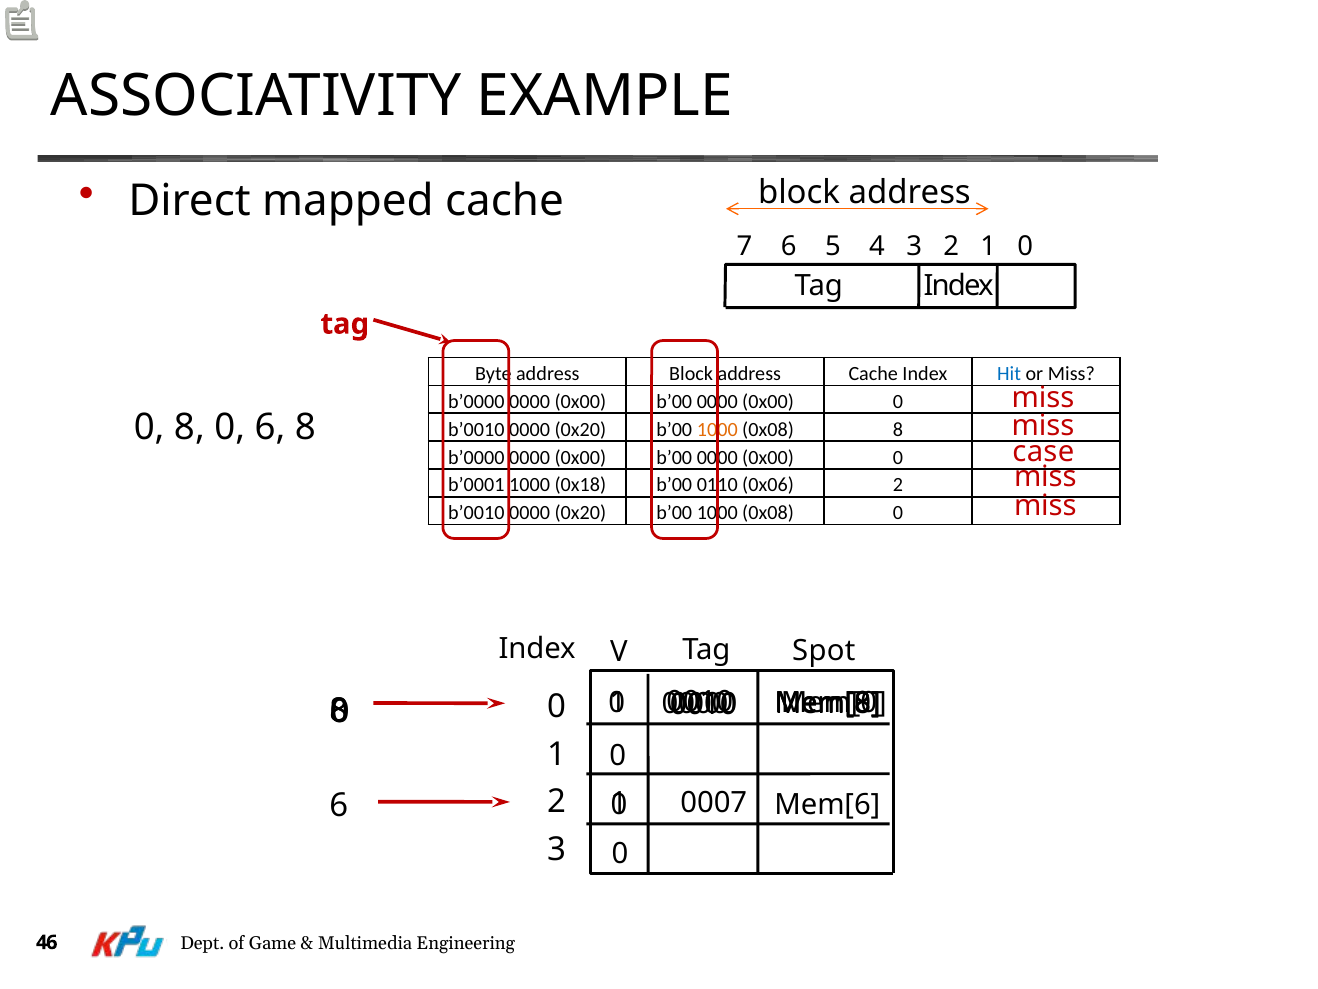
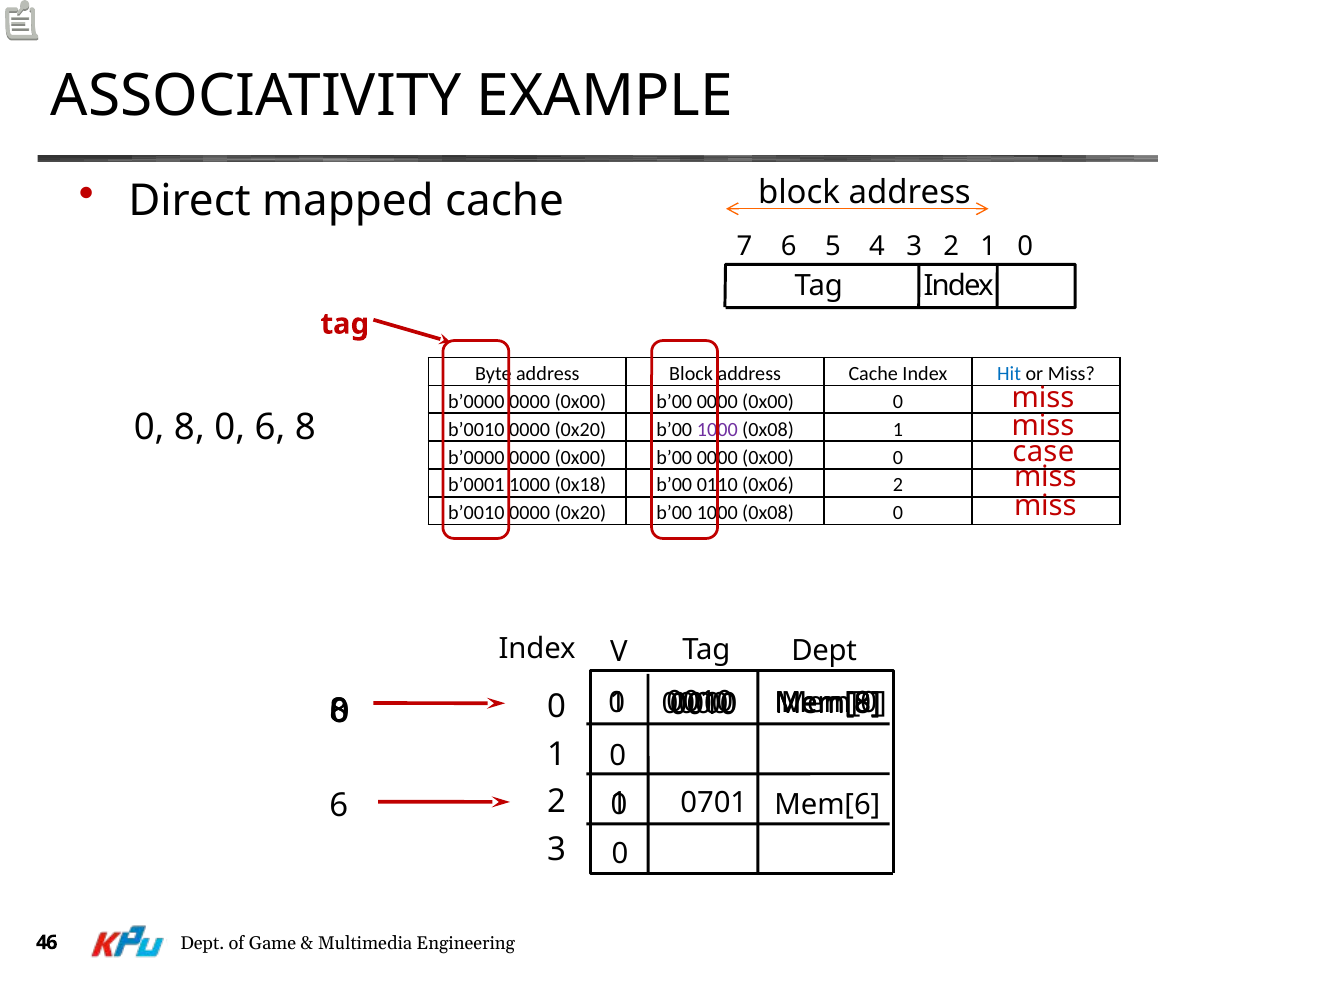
1000 colour: orange -> purple (717, 429)
0x08 8: 8 -> 1 (898, 429)
Spot: Spot -> Dept (824, 651)
0007: 0007 -> 0701 (714, 803)
